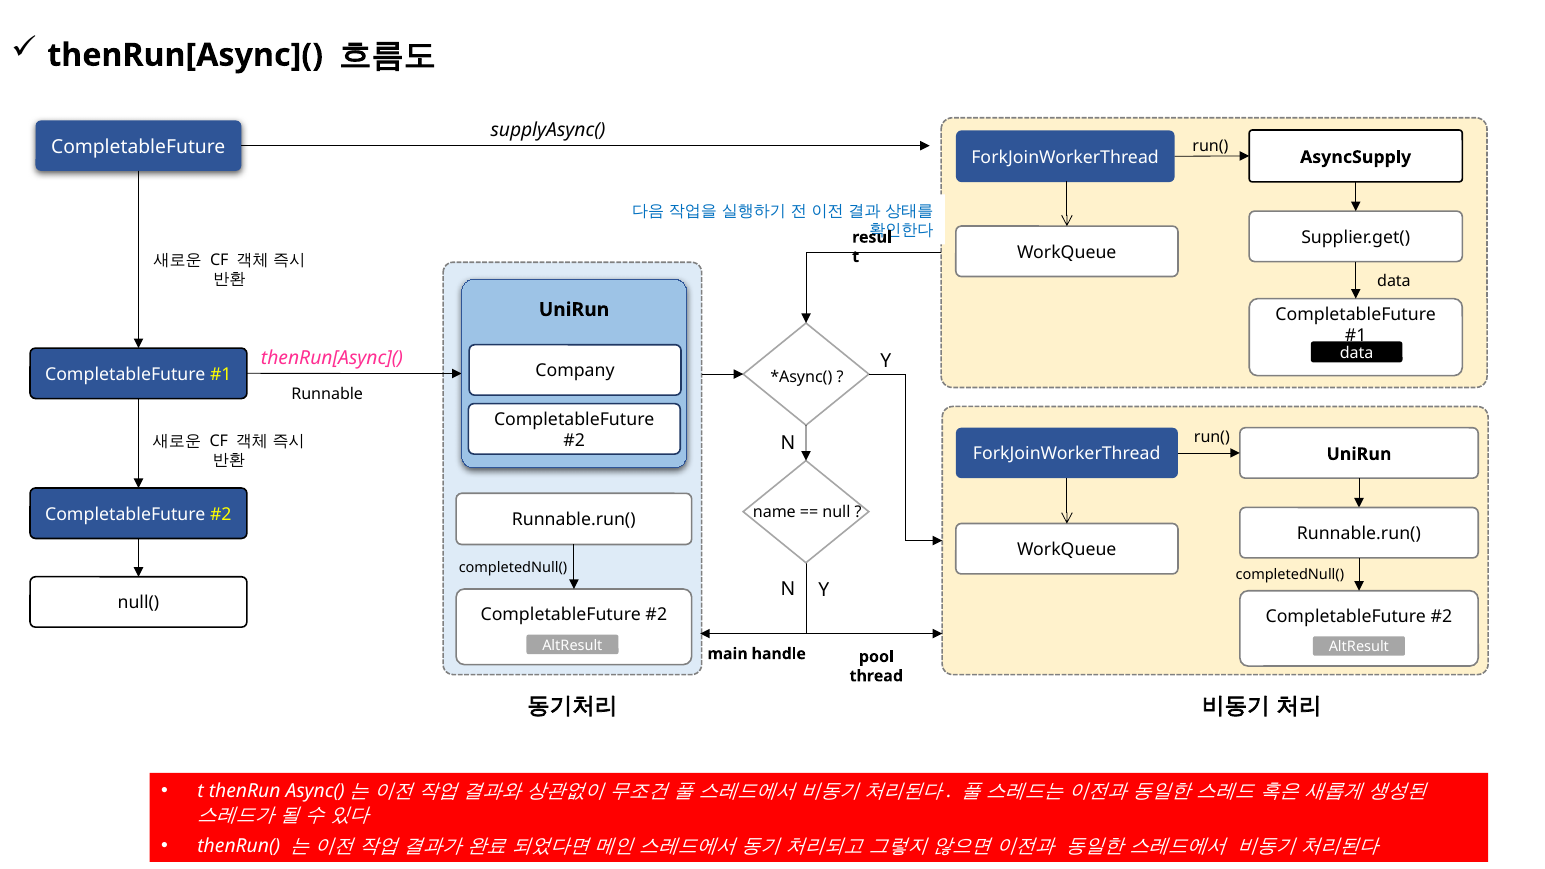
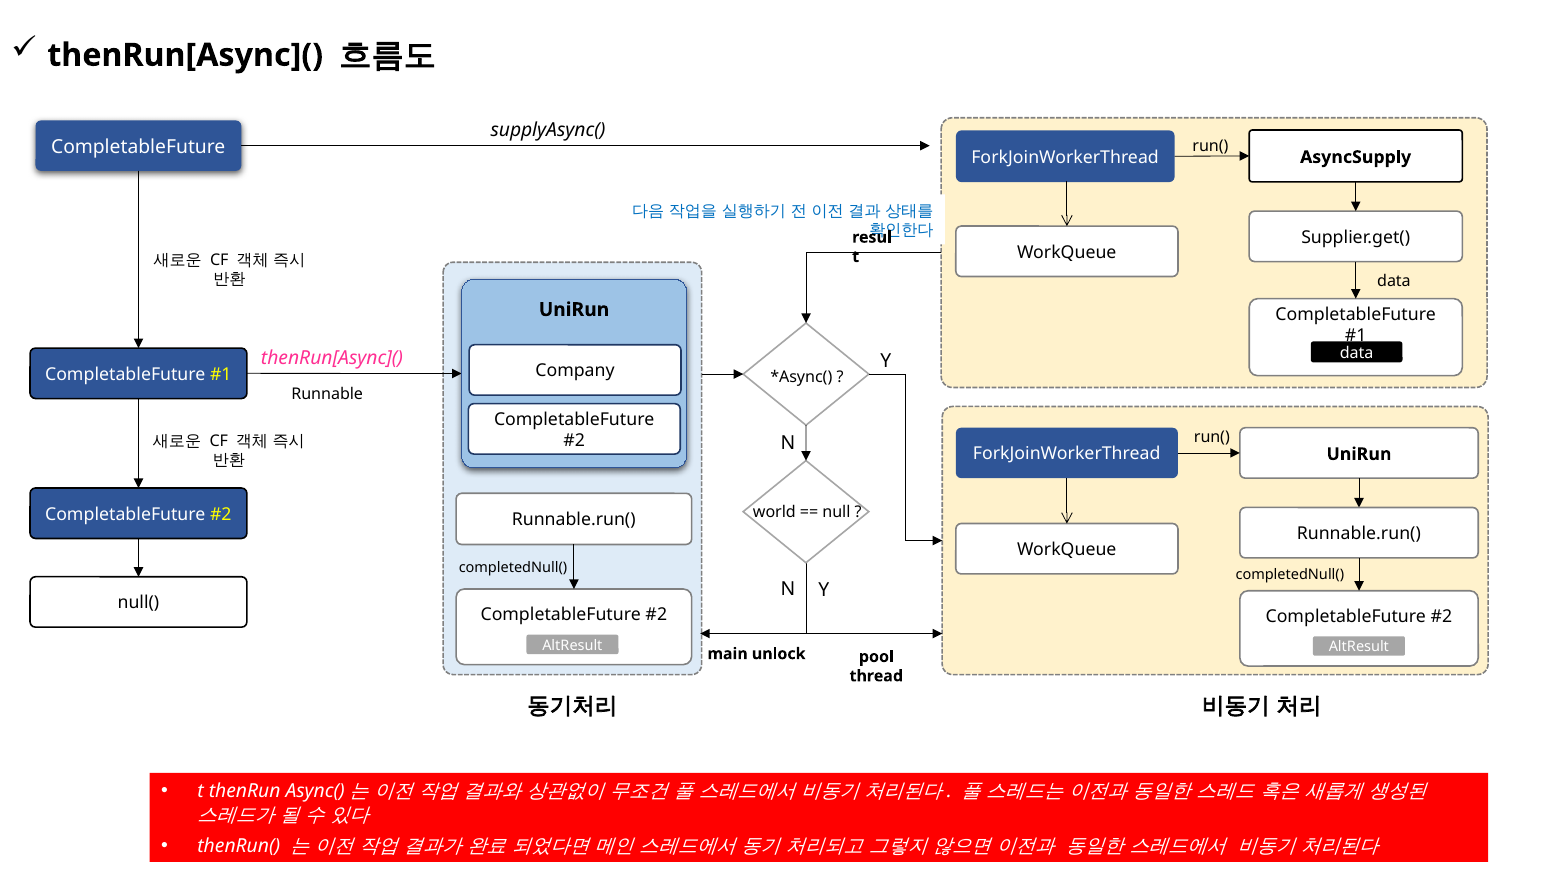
name: name -> world (774, 513)
handle: handle -> unlock (779, 654)
